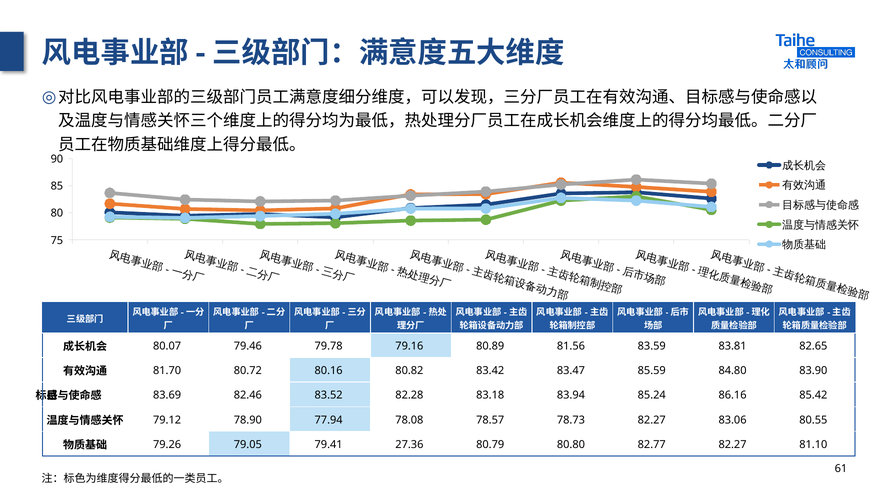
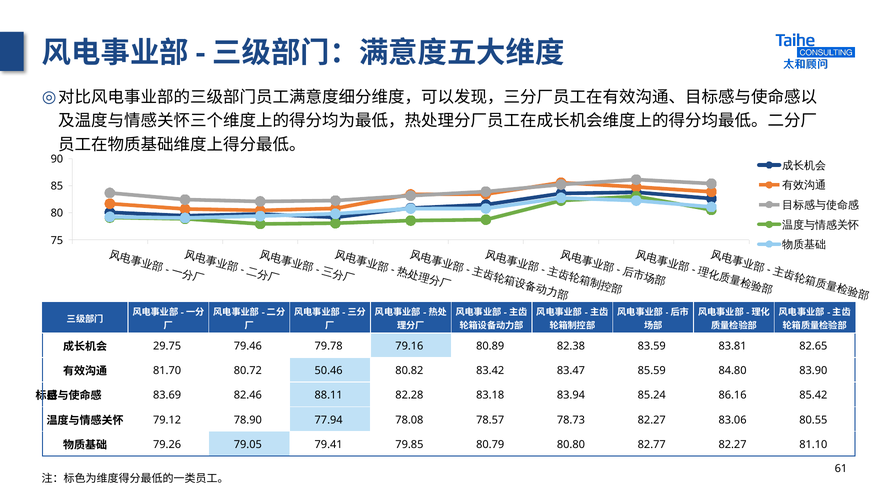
80.07: 80.07 -> 29.75 (167, 346)
81.56: 81.56 -> 82.38 (571, 346)
80.16: 80.16 -> 50.46 (329, 371)
83.52: 83.52 -> 88.11 (329, 395)
27.36: 27.36 -> 79.85 (409, 444)
